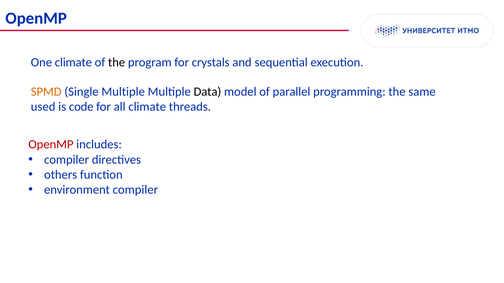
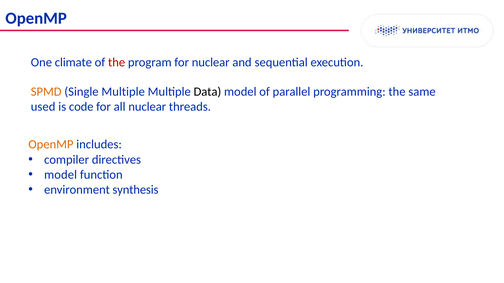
the colour: black -> red (117, 63)
for crystals: crystals -> nuclear (211, 63)
all climate: climate -> nuclear (147, 107)
OpenMP colour: red -> orange (51, 145)
others: others -> model (61, 175)
environment compiler: compiler -> synthesis (135, 190)
